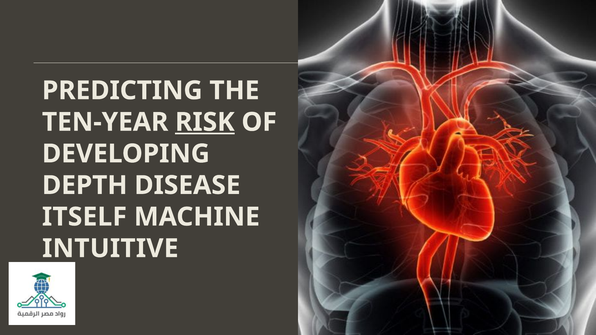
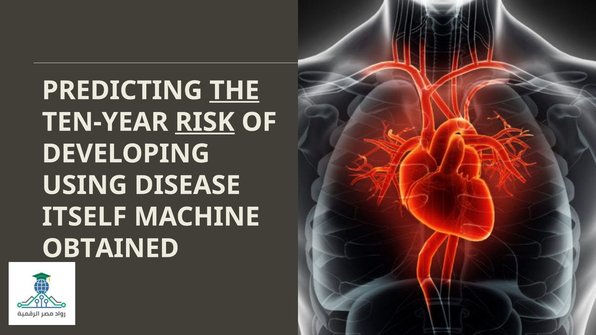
THE underline: none -> present (234, 91)
DEPTH: DEPTH -> USING (85, 185)
INTUITIVE: INTUITIVE -> OBTAINED (110, 249)
